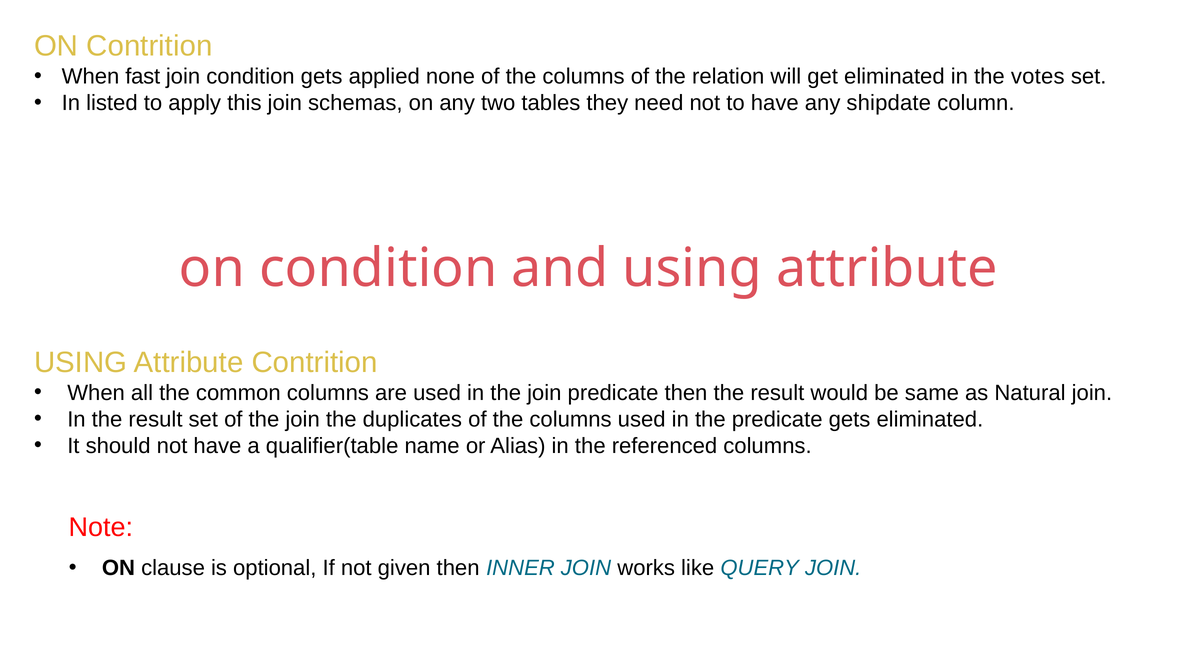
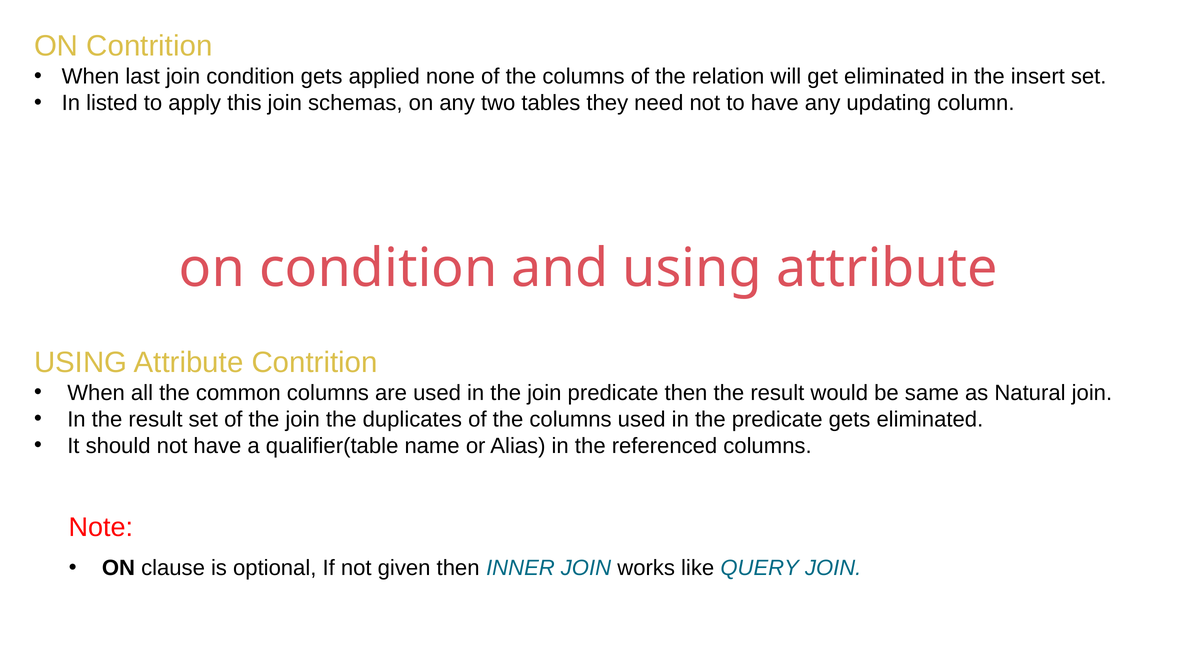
fast: fast -> last (143, 77)
votes: votes -> insert (1038, 77)
shipdate: shipdate -> updating (889, 103)
